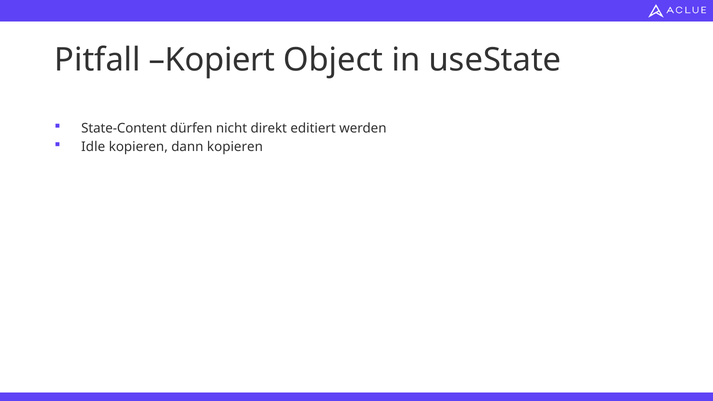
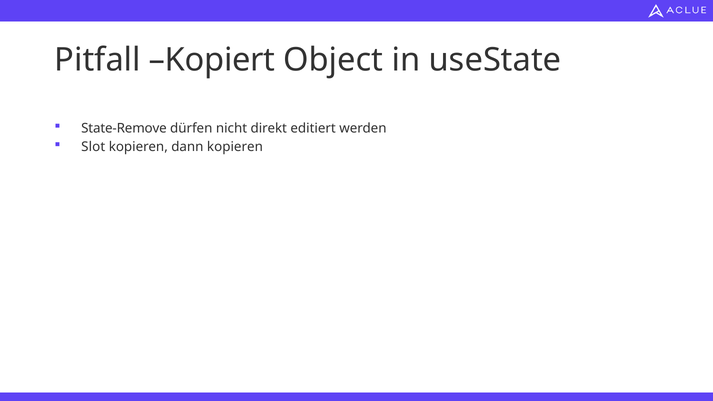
State-Content: State-Content -> State-Remove (124, 129)
Idle: Idle -> Slot (93, 147)
